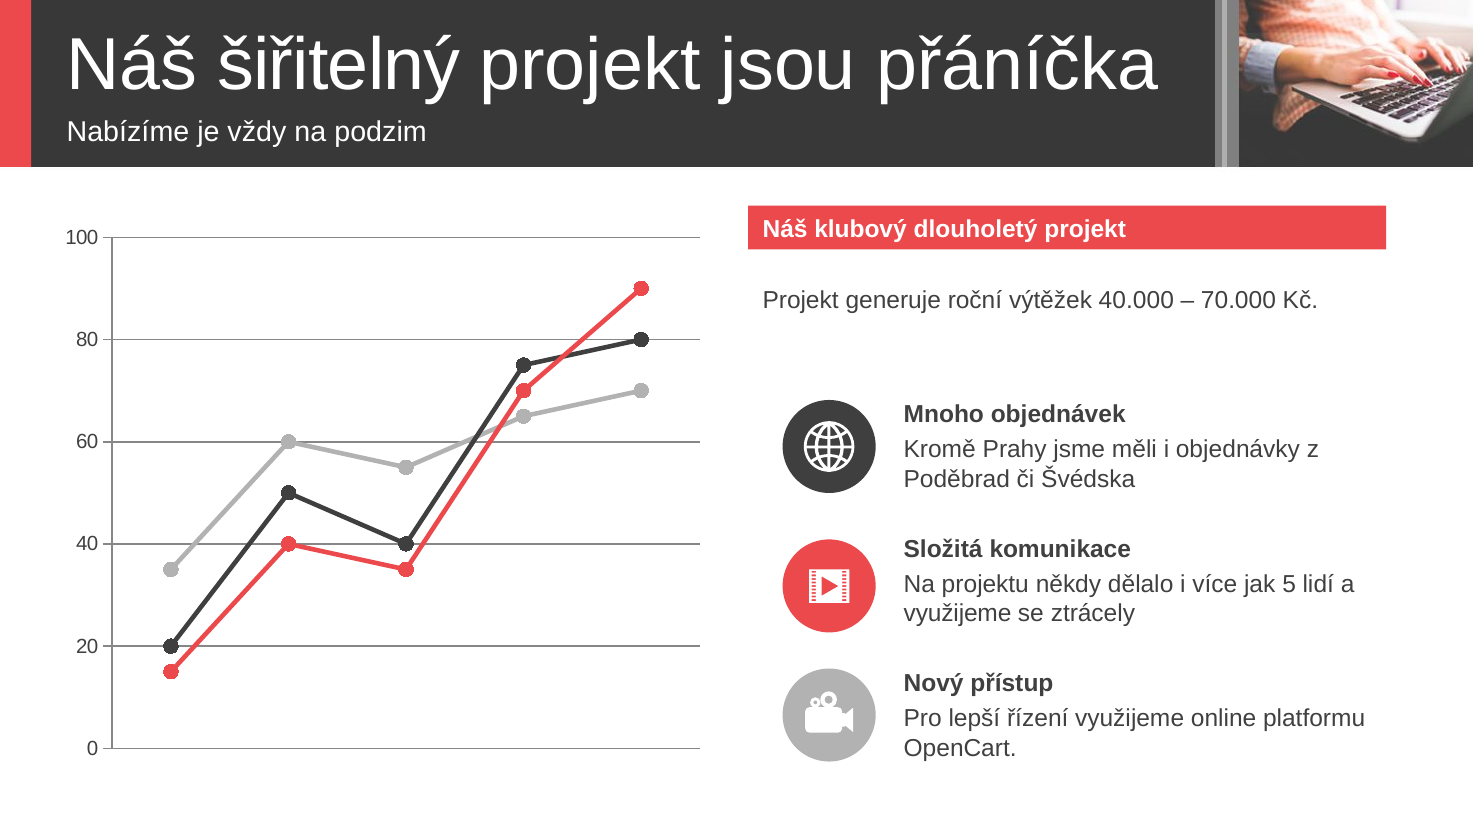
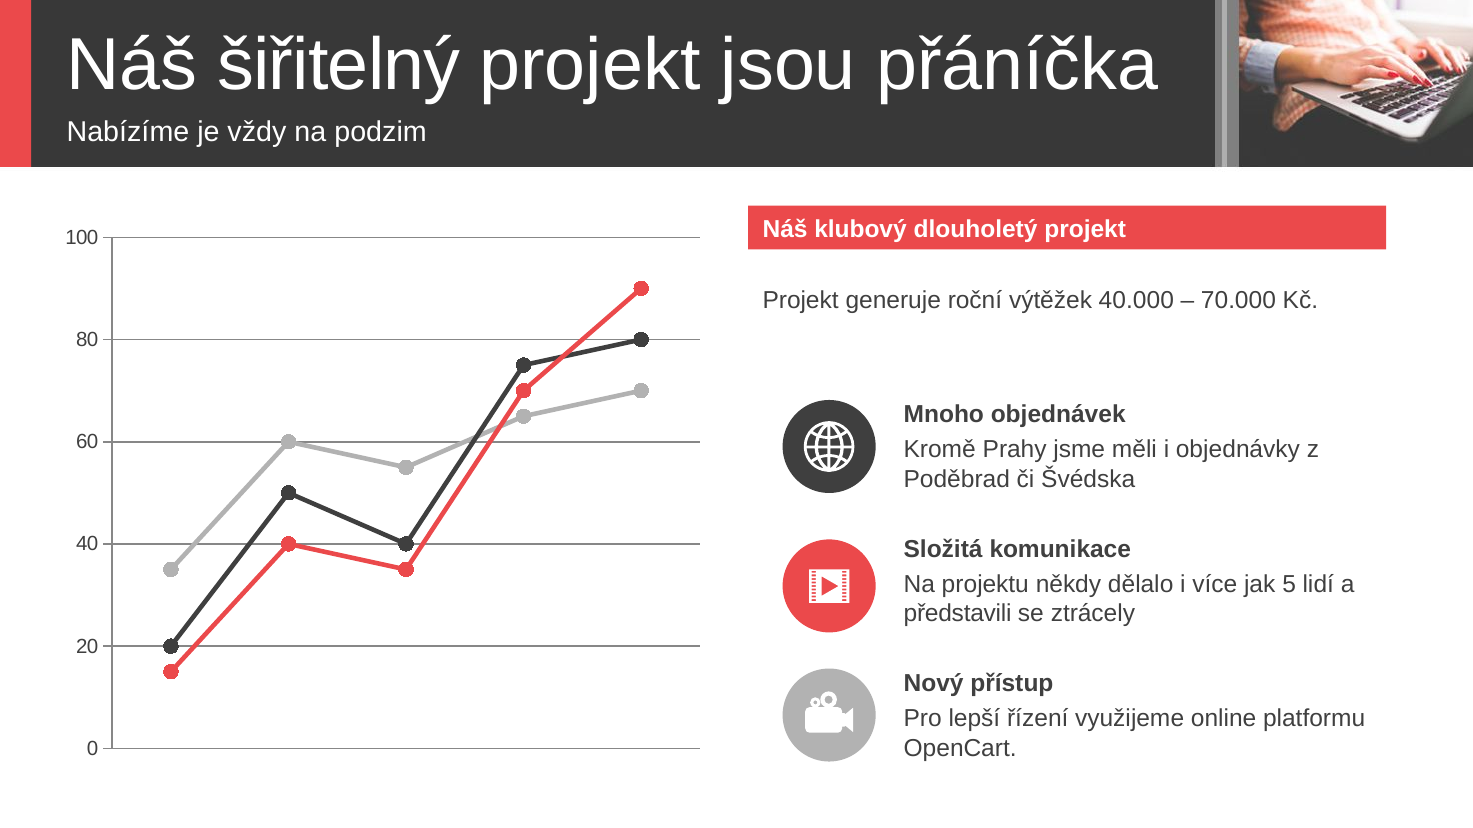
využijeme: využijeme -> představili (958, 614)
